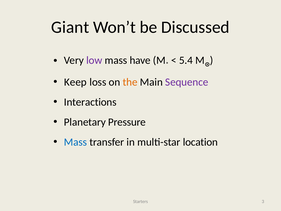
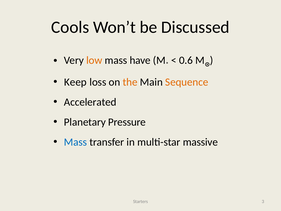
Giant: Giant -> Cools (70, 27)
low colour: purple -> orange (94, 60)
5.4: 5.4 -> 0.6 (186, 60)
Sequence colour: purple -> orange (187, 82)
Interactions: Interactions -> Accelerated (90, 102)
location: location -> massive (200, 142)
